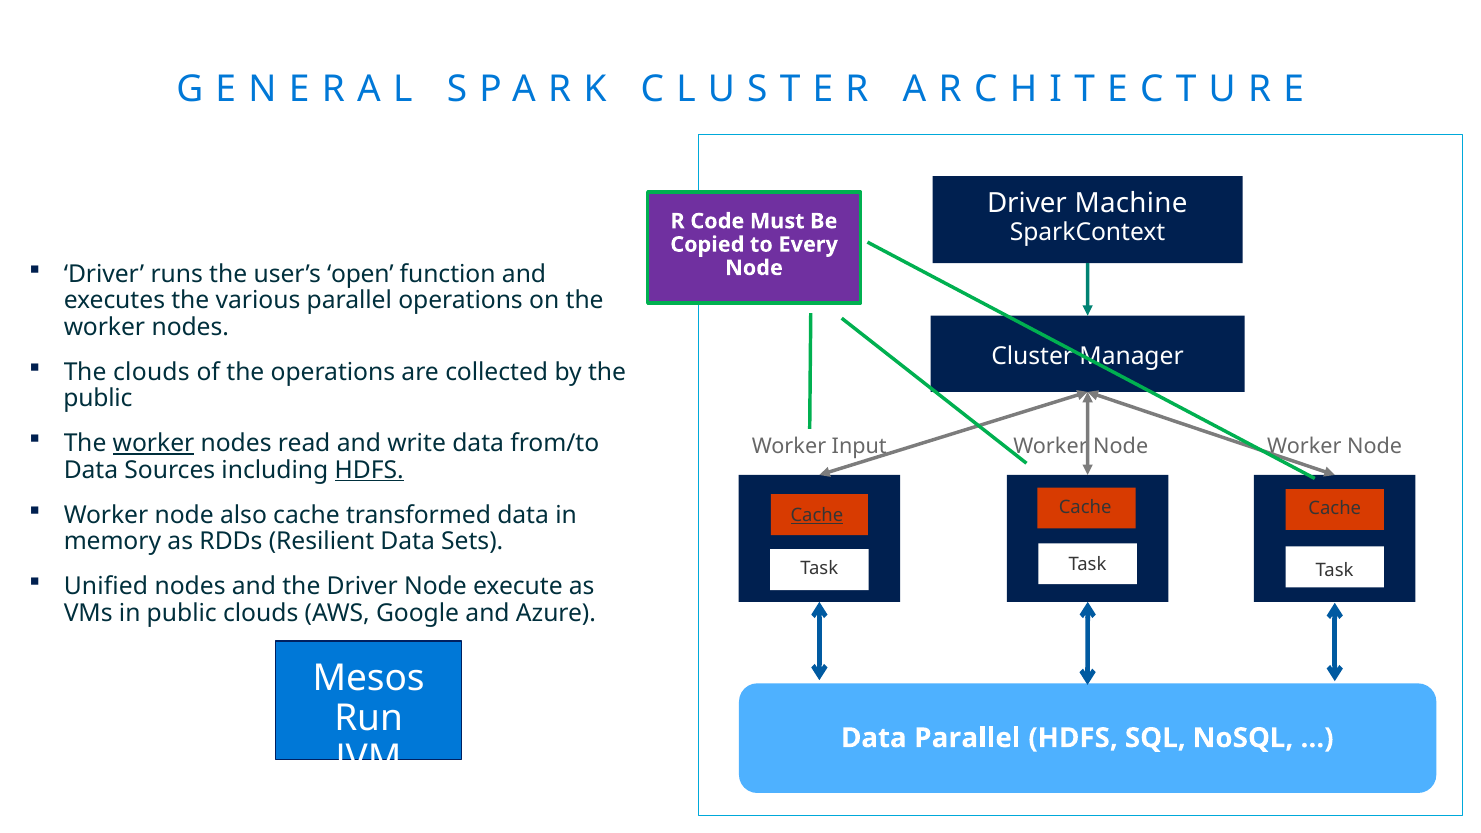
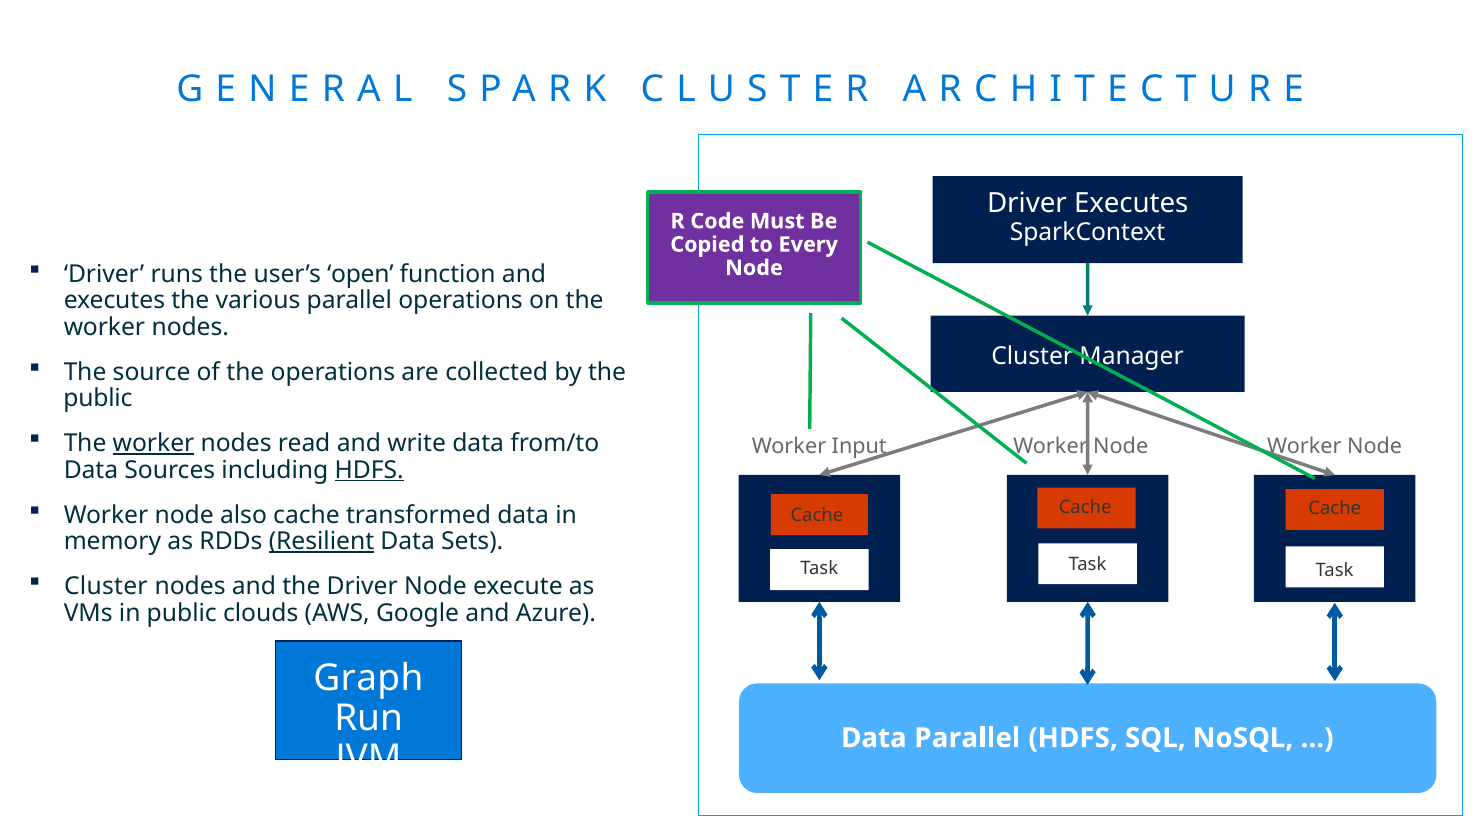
Driver Machine: Machine -> Executes (1131, 204)
The clouds: clouds -> source (152, 372)
Cache underline: present -> none (817, 515)
Resilient underline: none -> present (321, 542)
Unified: Unified -> Cluster (106, 586)
Mesos: Mesos -> Graph (368, 679)
